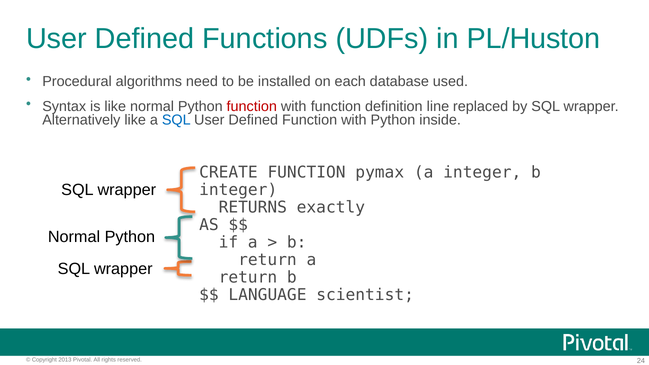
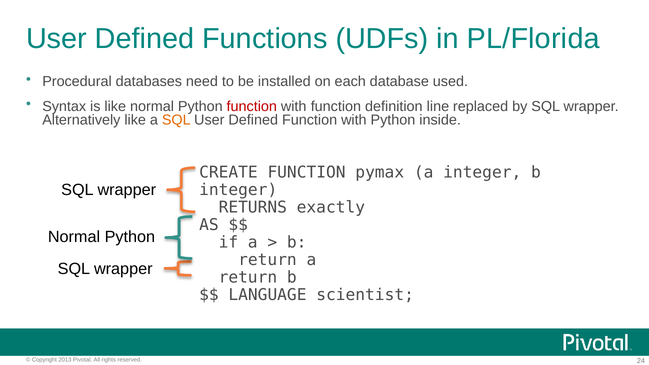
PL/Huston: PL/Huston -> PL/Florida (533, 39)
algorithms: algorithms -> databases (149, 82)
SQL colour: blue -> orange (176, 120)
